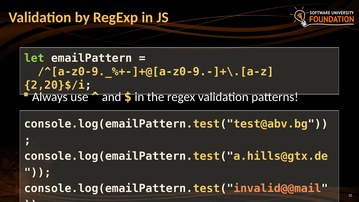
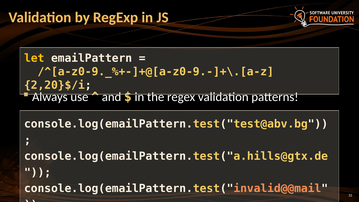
let colour: light green -> yellow (34, 58)
